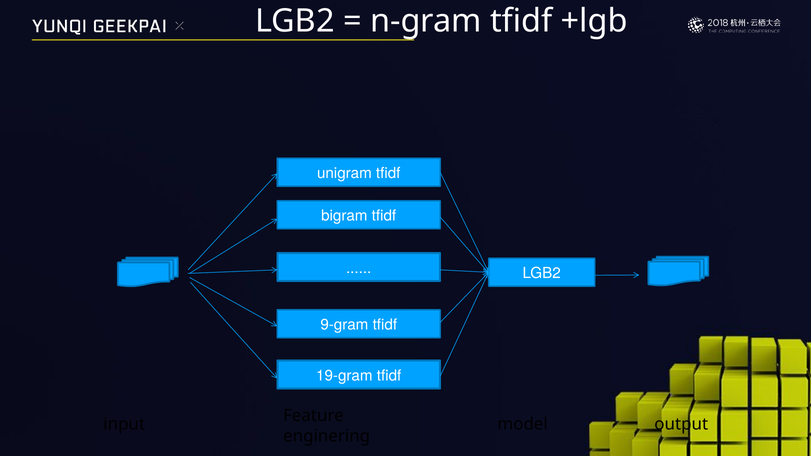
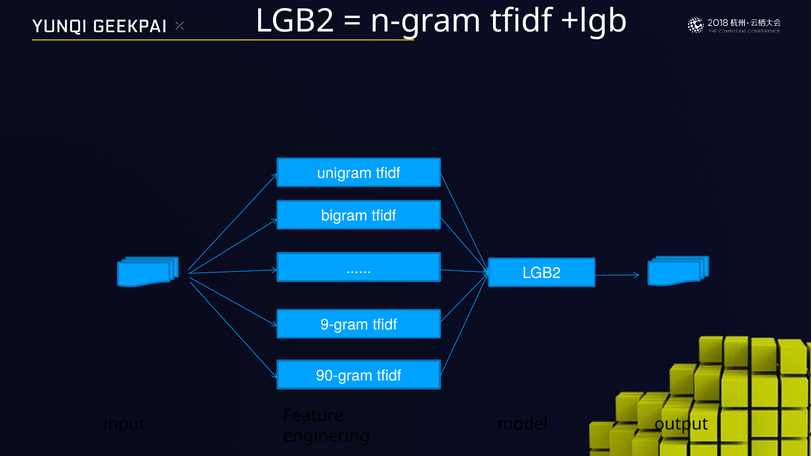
19-gram: 19-gram -> 90-gram (344, 376)
